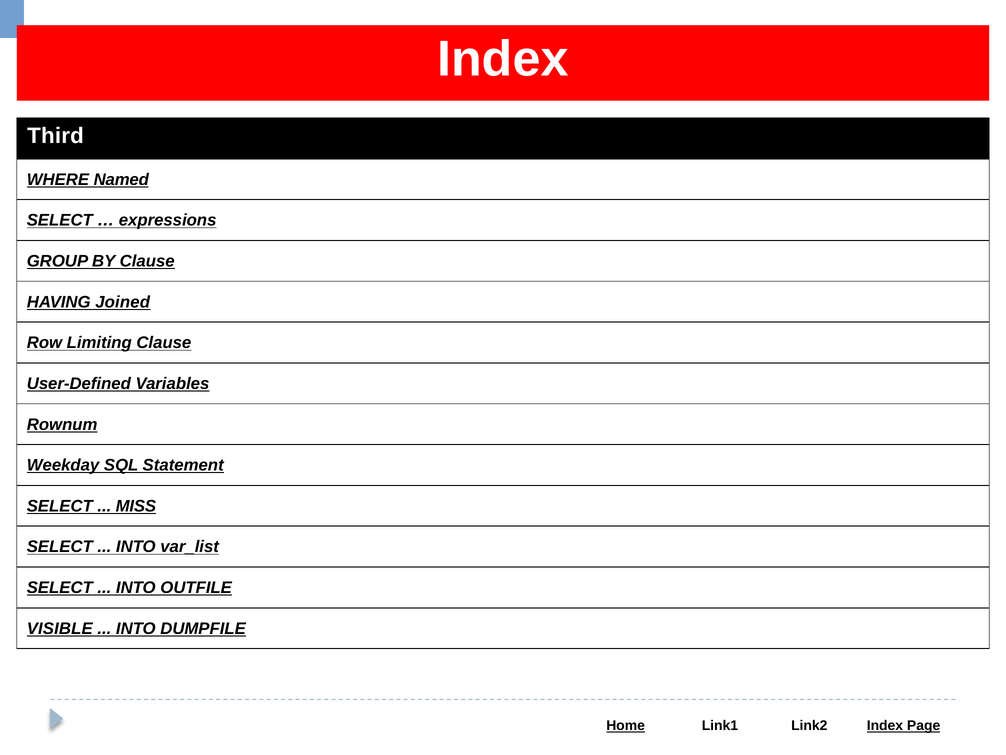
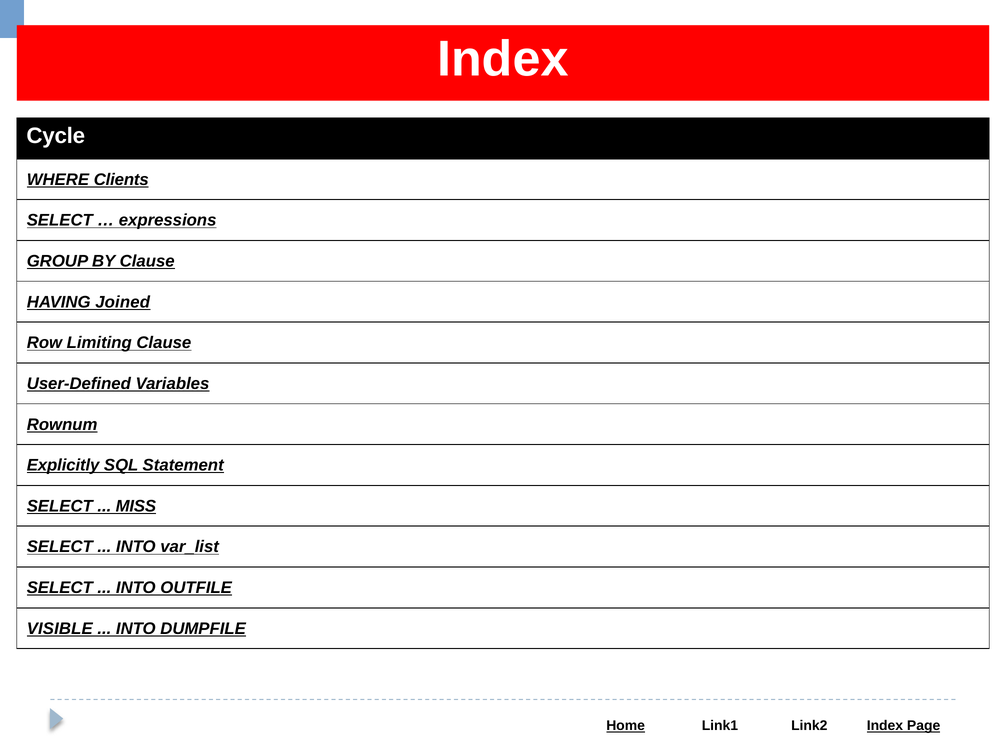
Third: Third -> Cycle (56, 136)
Named: Named -> Clients (121, 179)
Weekday: Weekday -> Explicitly (63, 465)
